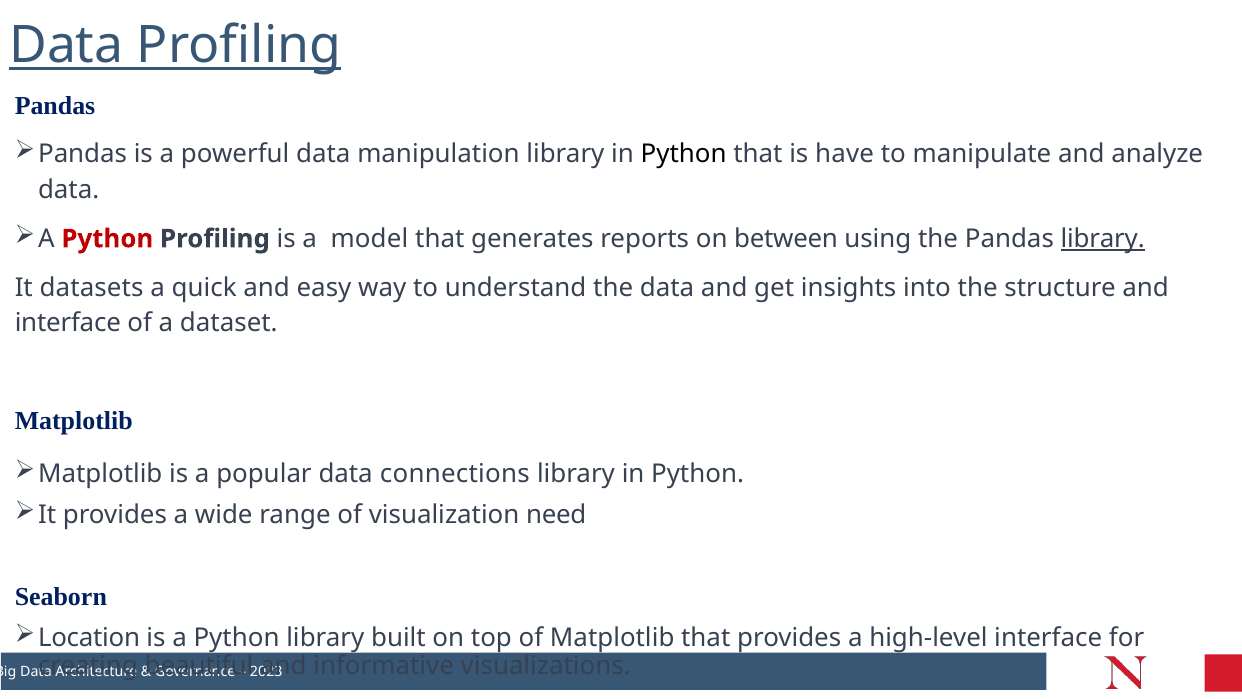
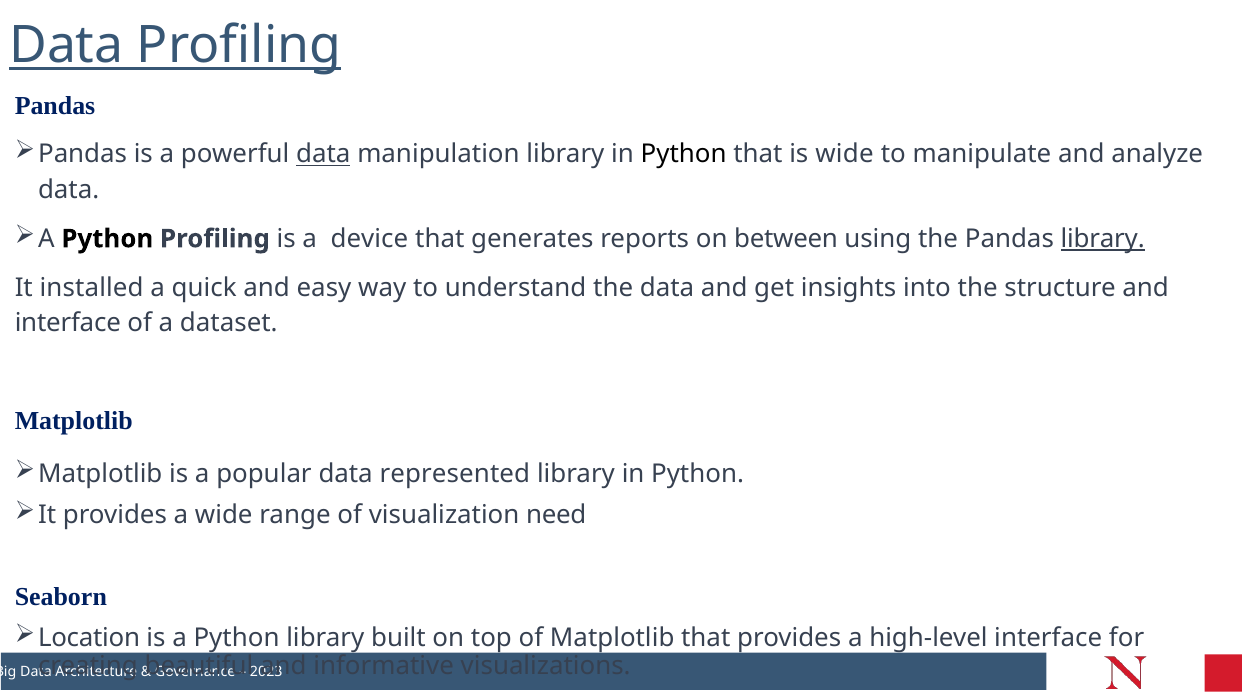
data underline: none -> present (323, 154)
is have: have -> wide (845, 154)
Python colour: red -> black (107, 239)
model: model -> device (369, 239)
datasets: datasets -> installed (92, 287)
connections: connections -> represented (455, 474)
